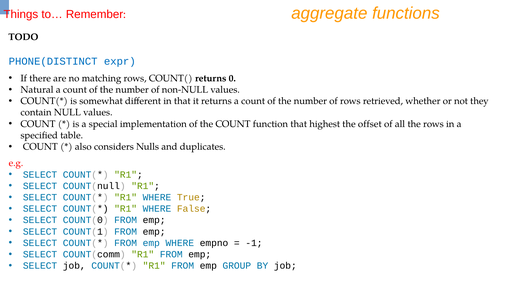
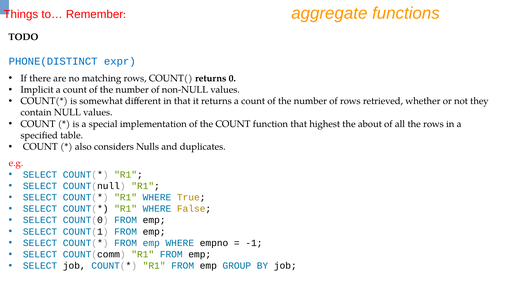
Natural: Natural -> Implicit (37, 90)
offset: offset -> about (370, 124)
